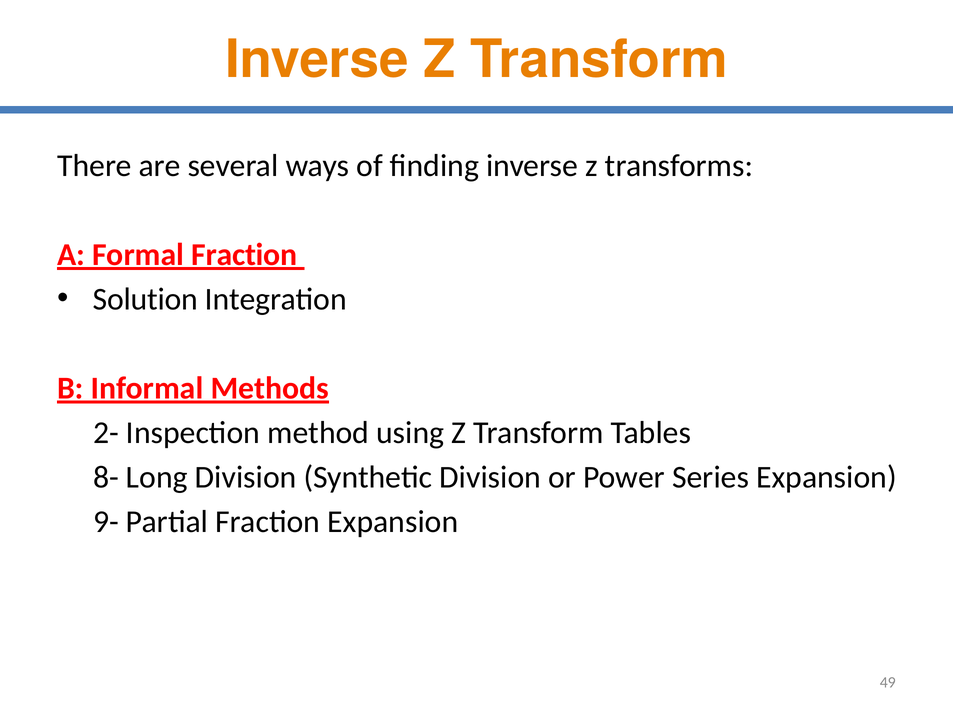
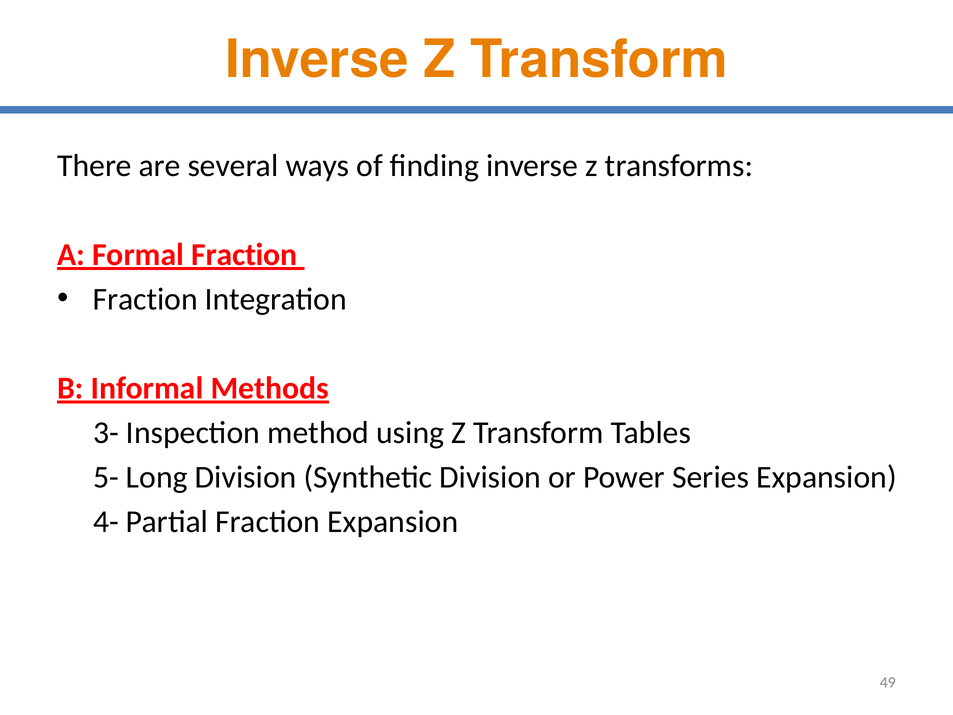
Solution: Solution -> Fraction (145, 299)
2-: 2- -> 3- (106, 433)
8-: 8- -> 5- (106, 477)
9-: 9- -> 4- (106, 521)
